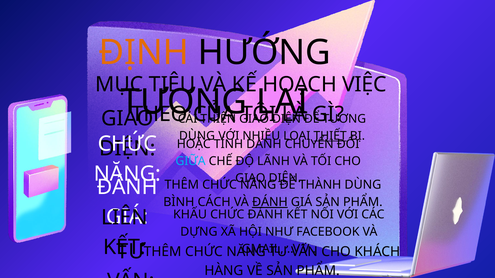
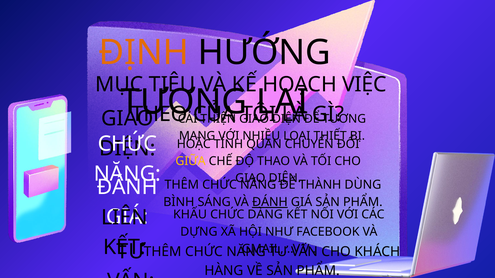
DÙNG: DÙNG -> MẠNG (197, 136)
THIẾT underline: present -> none (330, 136)
DÀNH: DÀNH -> QUAN (264, 144)
GIỮA colour: light blue -> yellow (191, 161)
LÃNH: LÃNH -> THAO (274, 161)
CÁCH: CÁCH -> SÁNG (214, 202)
CHỨC ĐÁNH: ĐÁNH -> DÀNG (265, 215)
